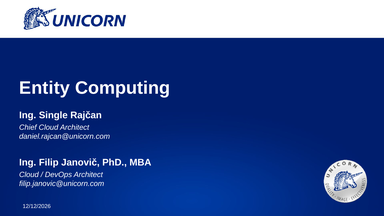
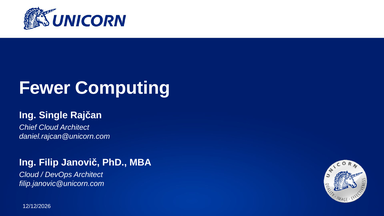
Entity: Entity -> Fewer (45, 88)
